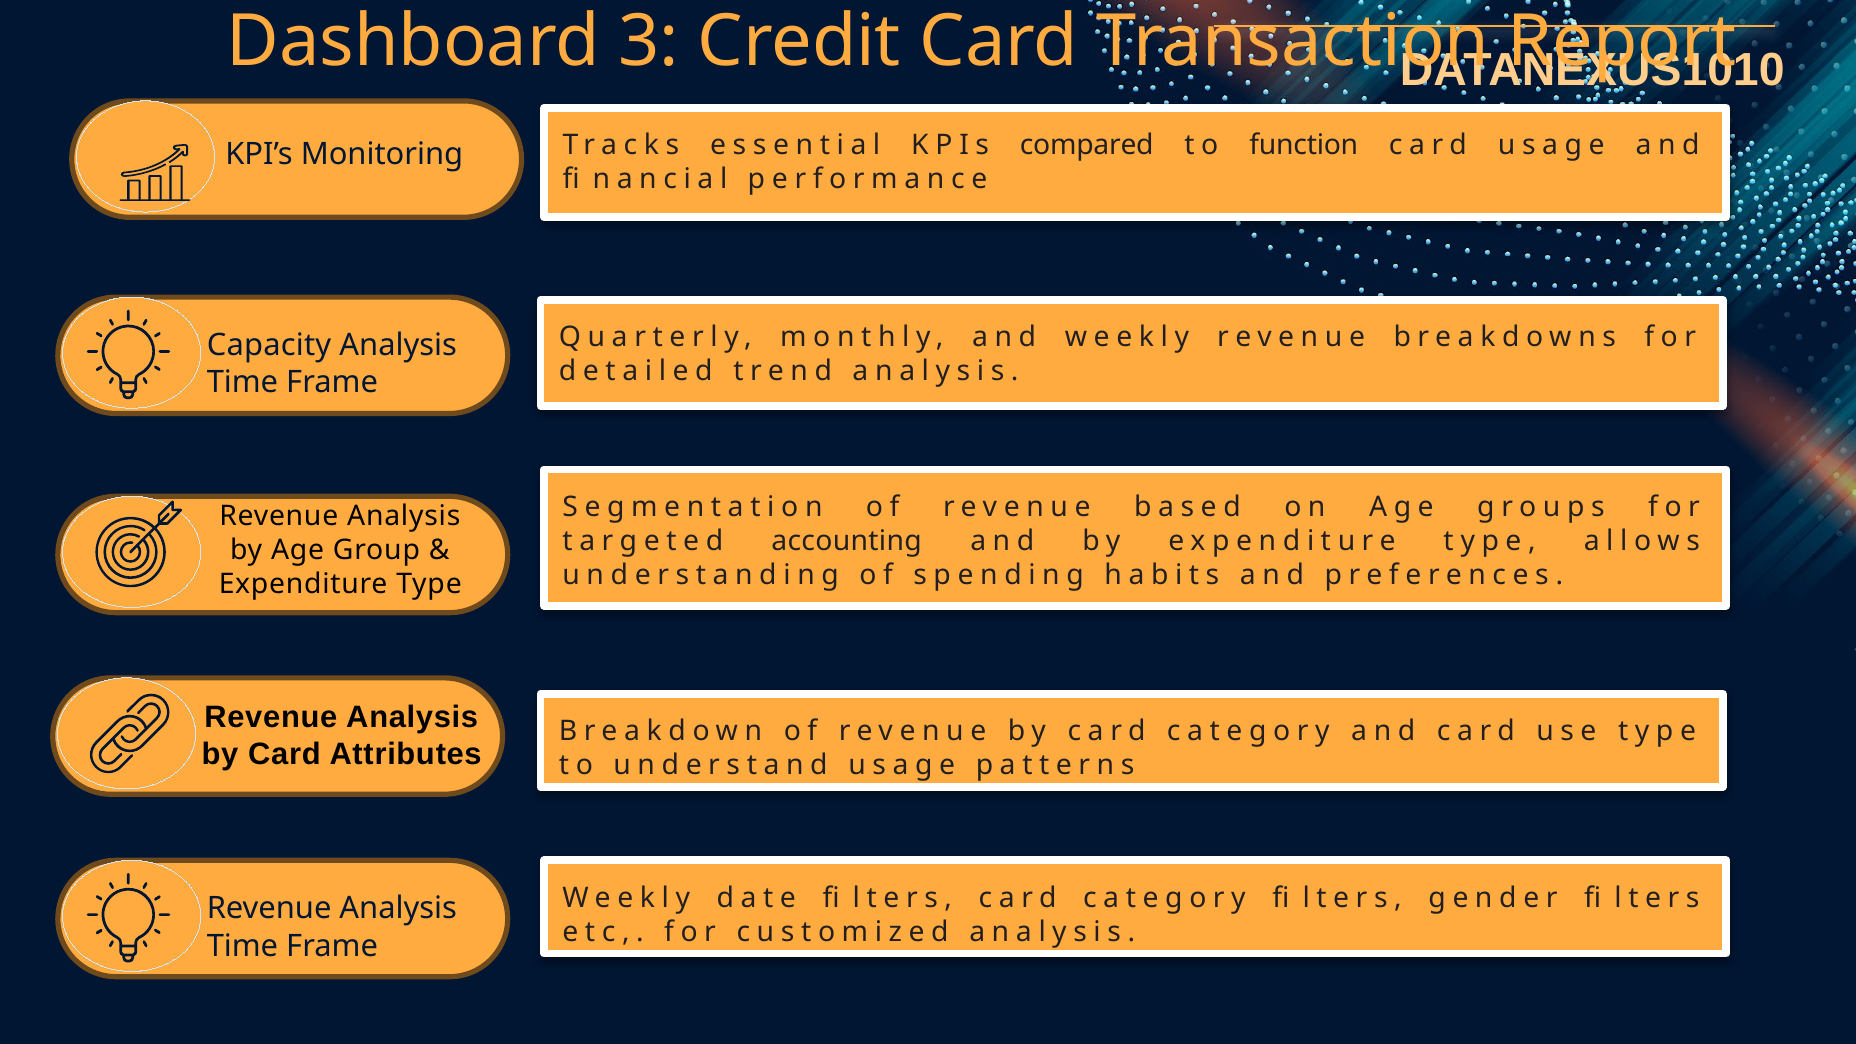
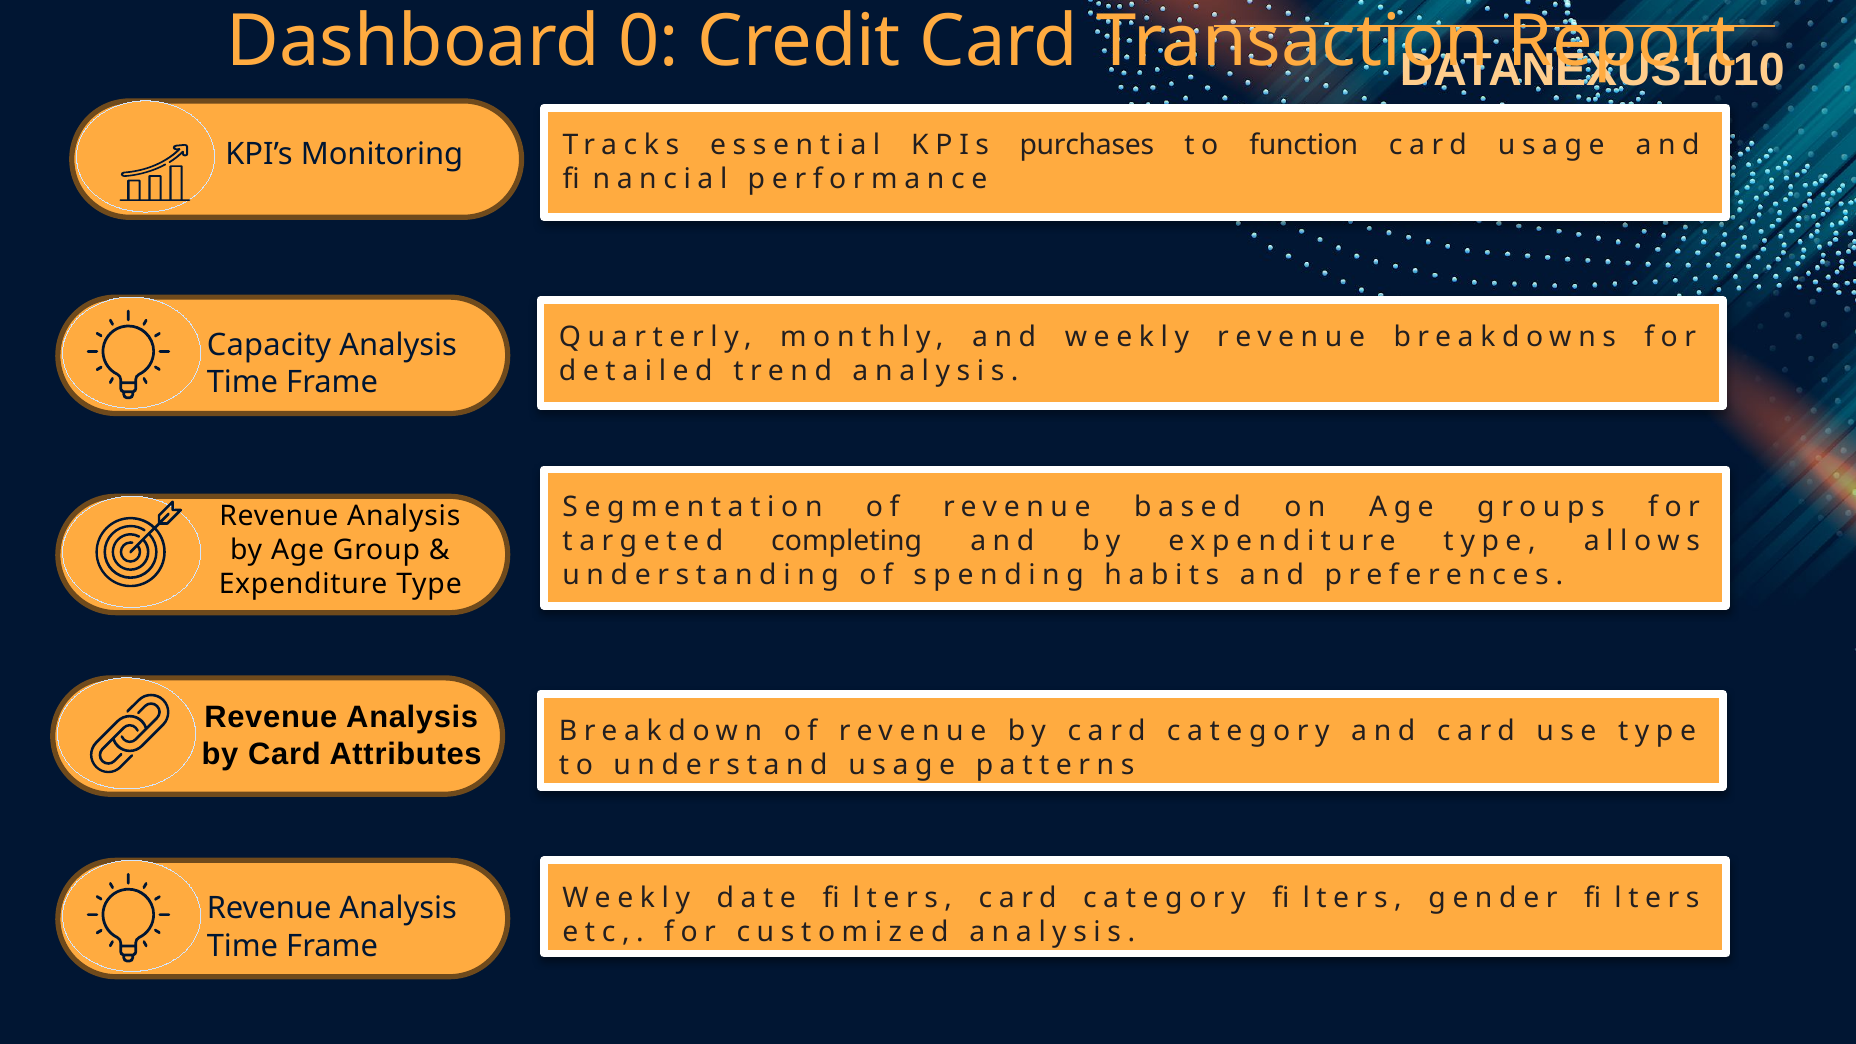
3: 3 -> 0 (649, 42)
compared: compared -> purchases (1087, 145)
accounting: accounting -> completing (847, 541)
